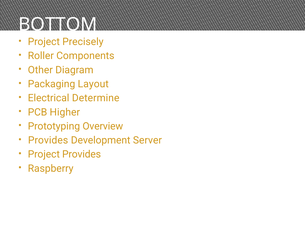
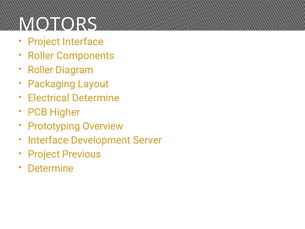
BOTTOM: BOTTOM -> MOTORS (58, 25)
Project Precisely: Precisely -> Interface (83, 42)
Other: Other -> Roller (40, 70)
Provides: Provides -> Interface (48, 140)
Project Provides: Provides -> Previous (82, 154)
Raspberry: Raspberry -> Determine (51, 168)
